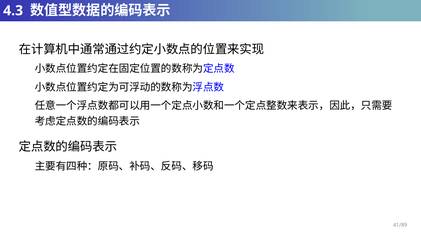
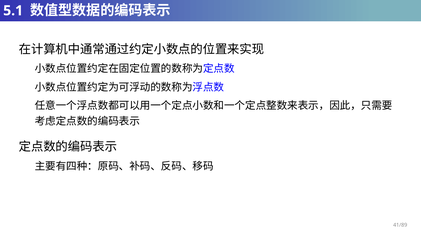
4.3: 4.3 -> 5.1 (13, 11)
